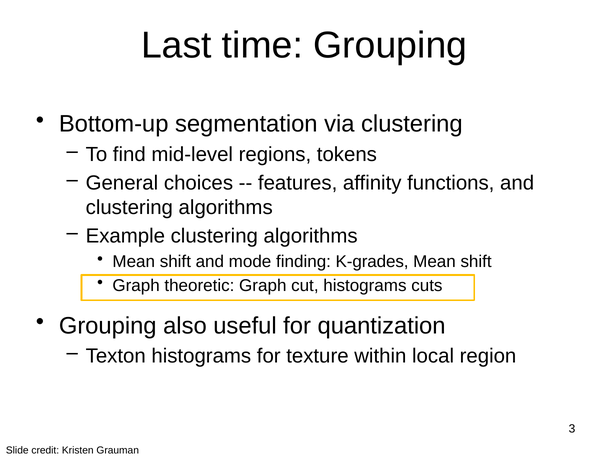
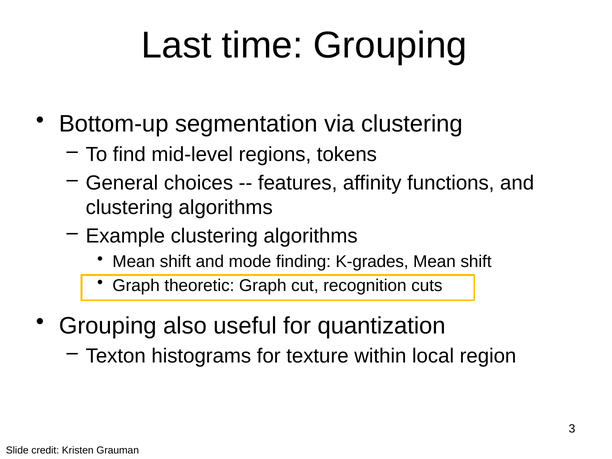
cut histograms: histograms -> recognition (365, 285)
